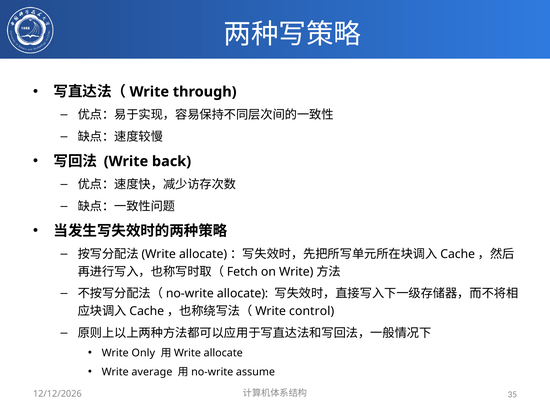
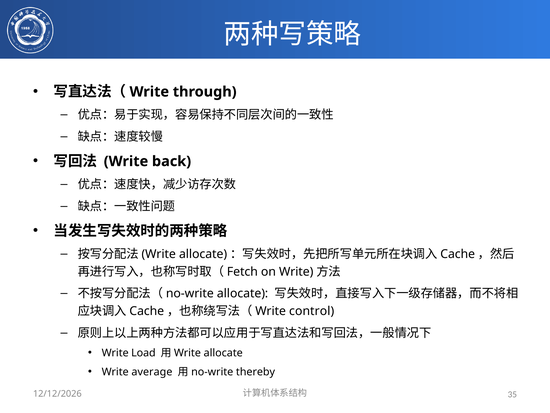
Only: Only -> Load (143, 352)
assume: assume -> thereby (256, 372)
